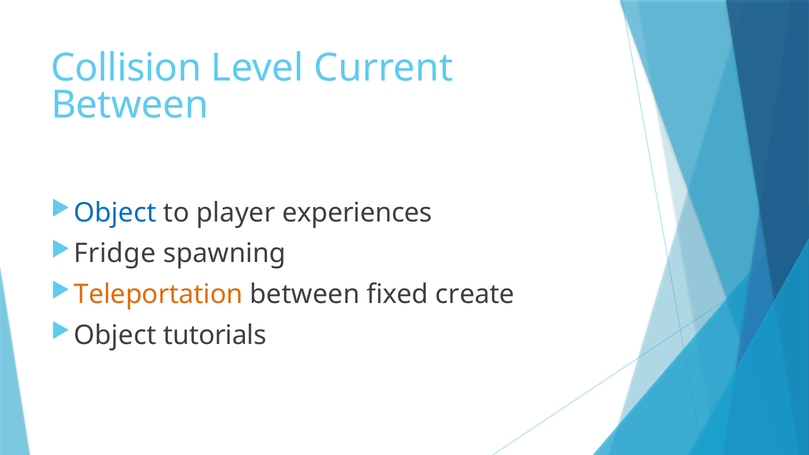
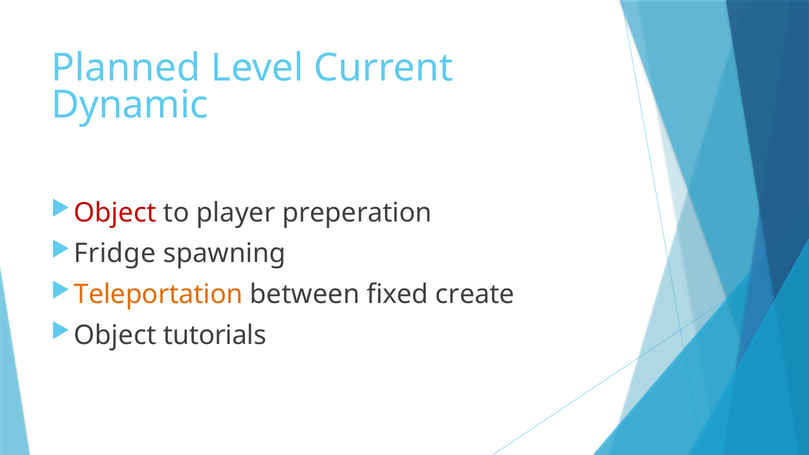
Collision: Collision -> Planned (126, 68)
Between: Between -> Dynamic (130, 105)
Object colour: blue -> red (115, 213)
experiences: experiences -> preperation (357, 213)
